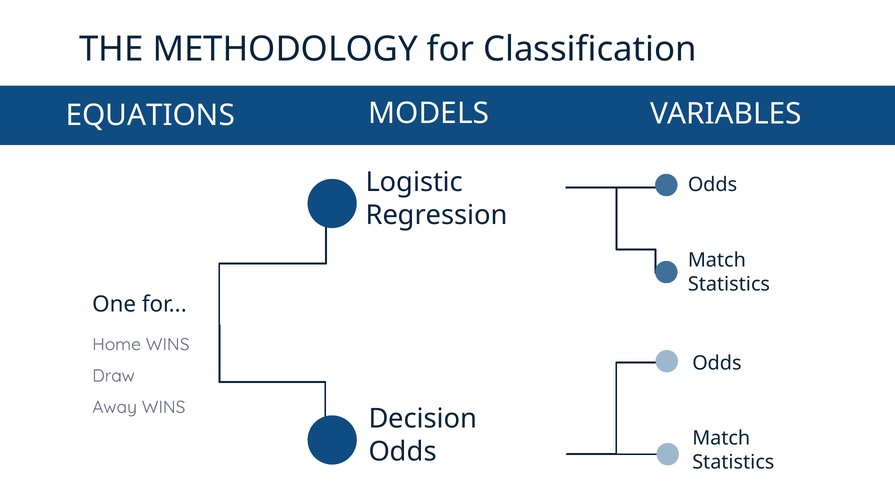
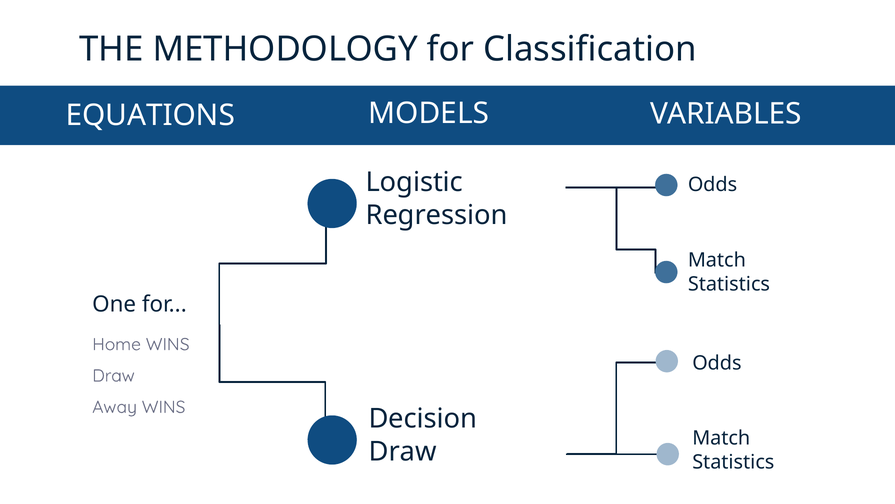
Odds: Odds -> Draw (403, 451)
